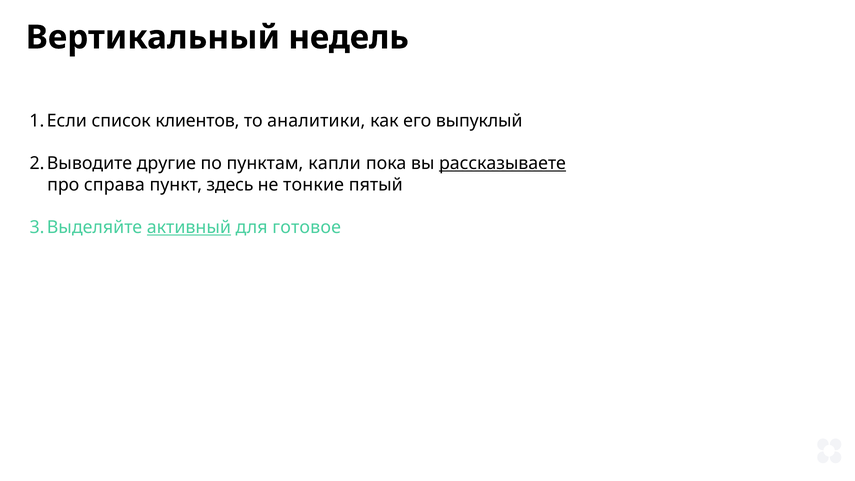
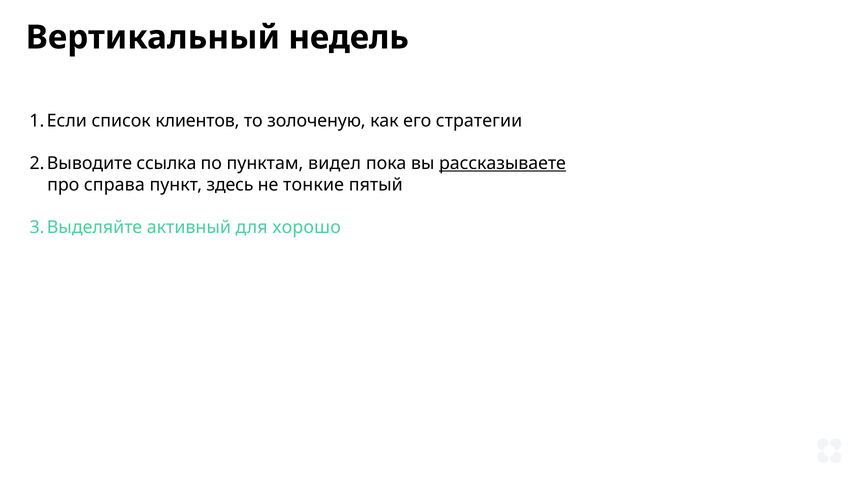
аналитики: аналитики -> золоченую (316, 121)
выпуклый: выпуклый -> стратегии (479, 121)
другие: другие -> ссылка (166, 163)
капли: капли -> видел (335, 163)
активный underline: present -> none (189, 228)
готовое: готовое -> хорошо (307, 228)
